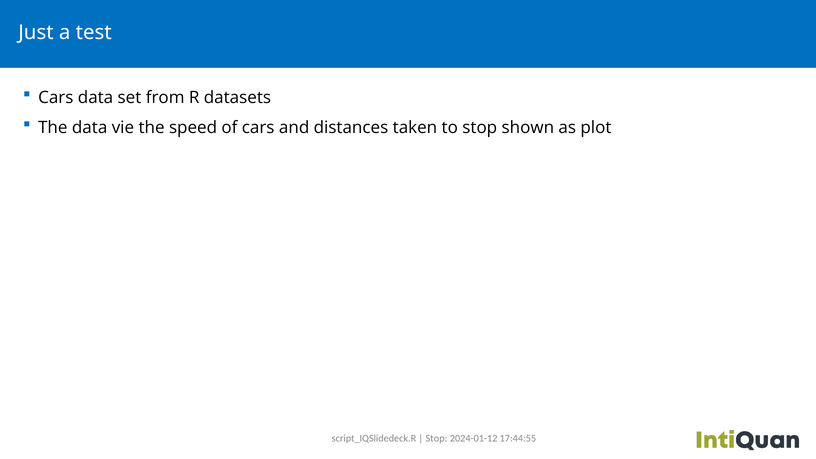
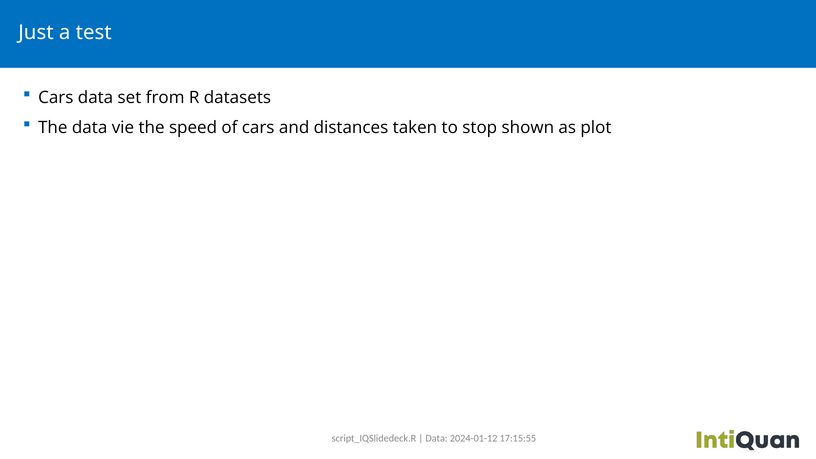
Stop: Stop -> Data (437, 438)
17:44:55: 17:44:55 -> 17:15:55 (518, 438)
